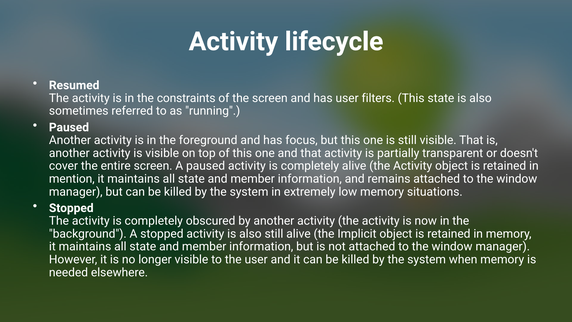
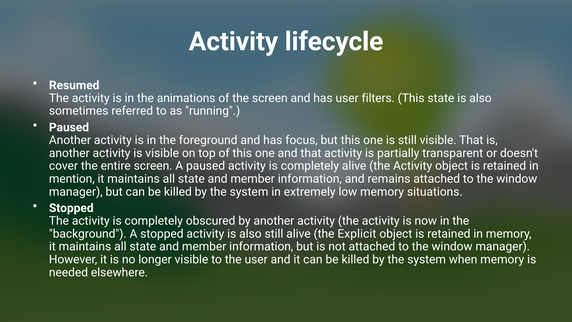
constraints: constraints -> animations (186, 98)
Implicit: Implicit -> Explicit (357, 234)
